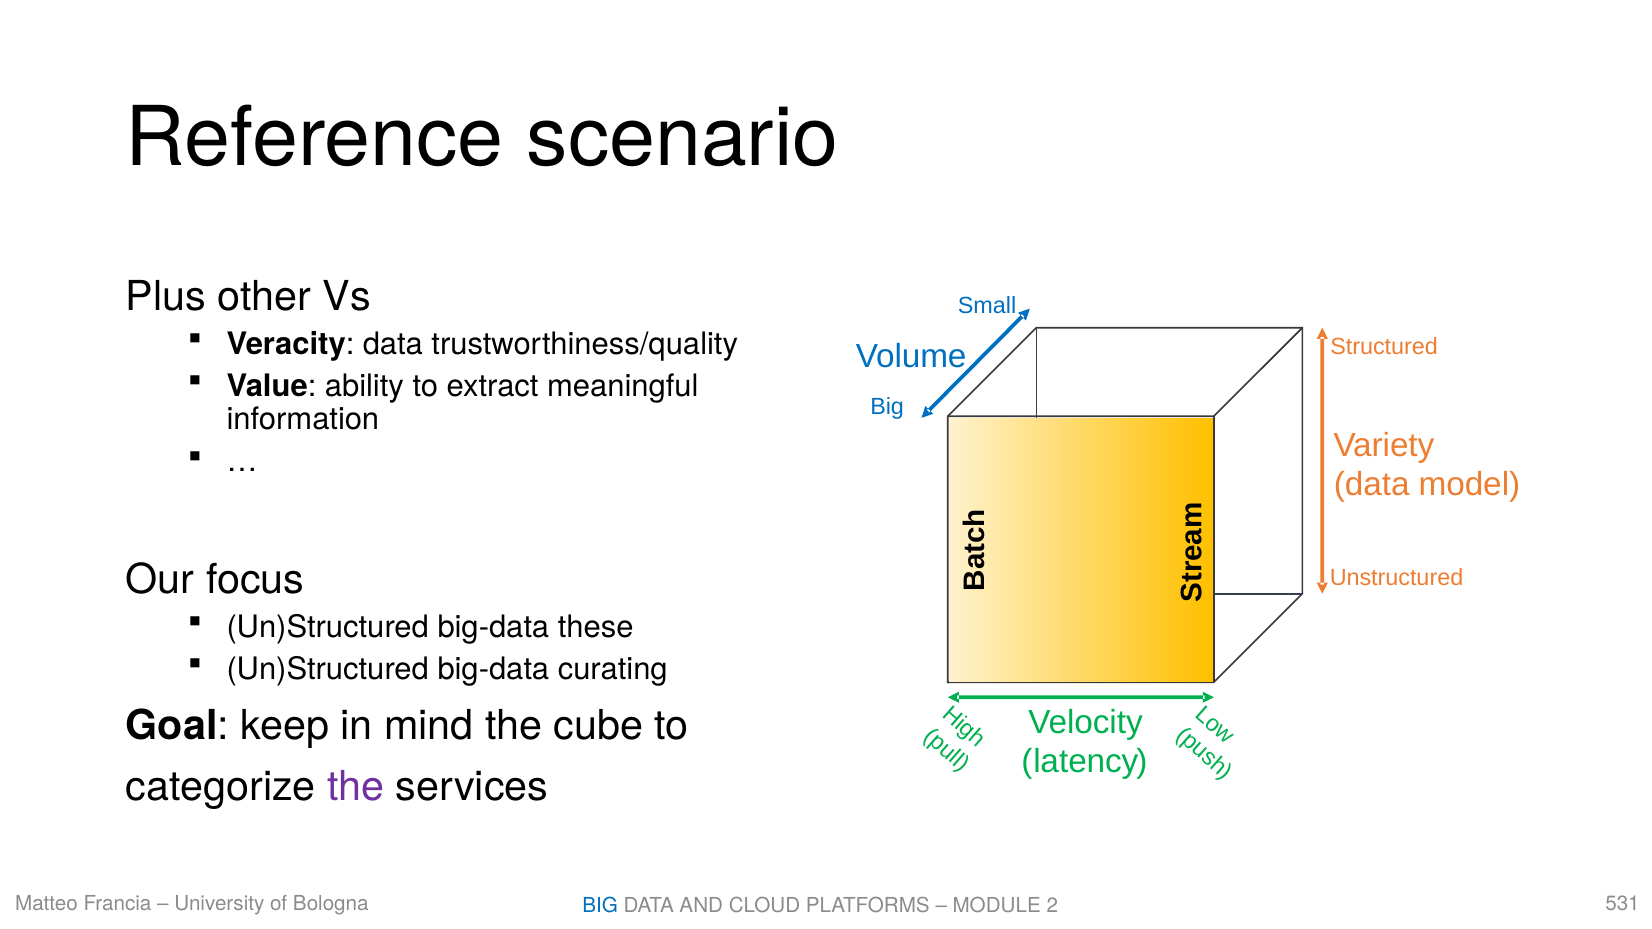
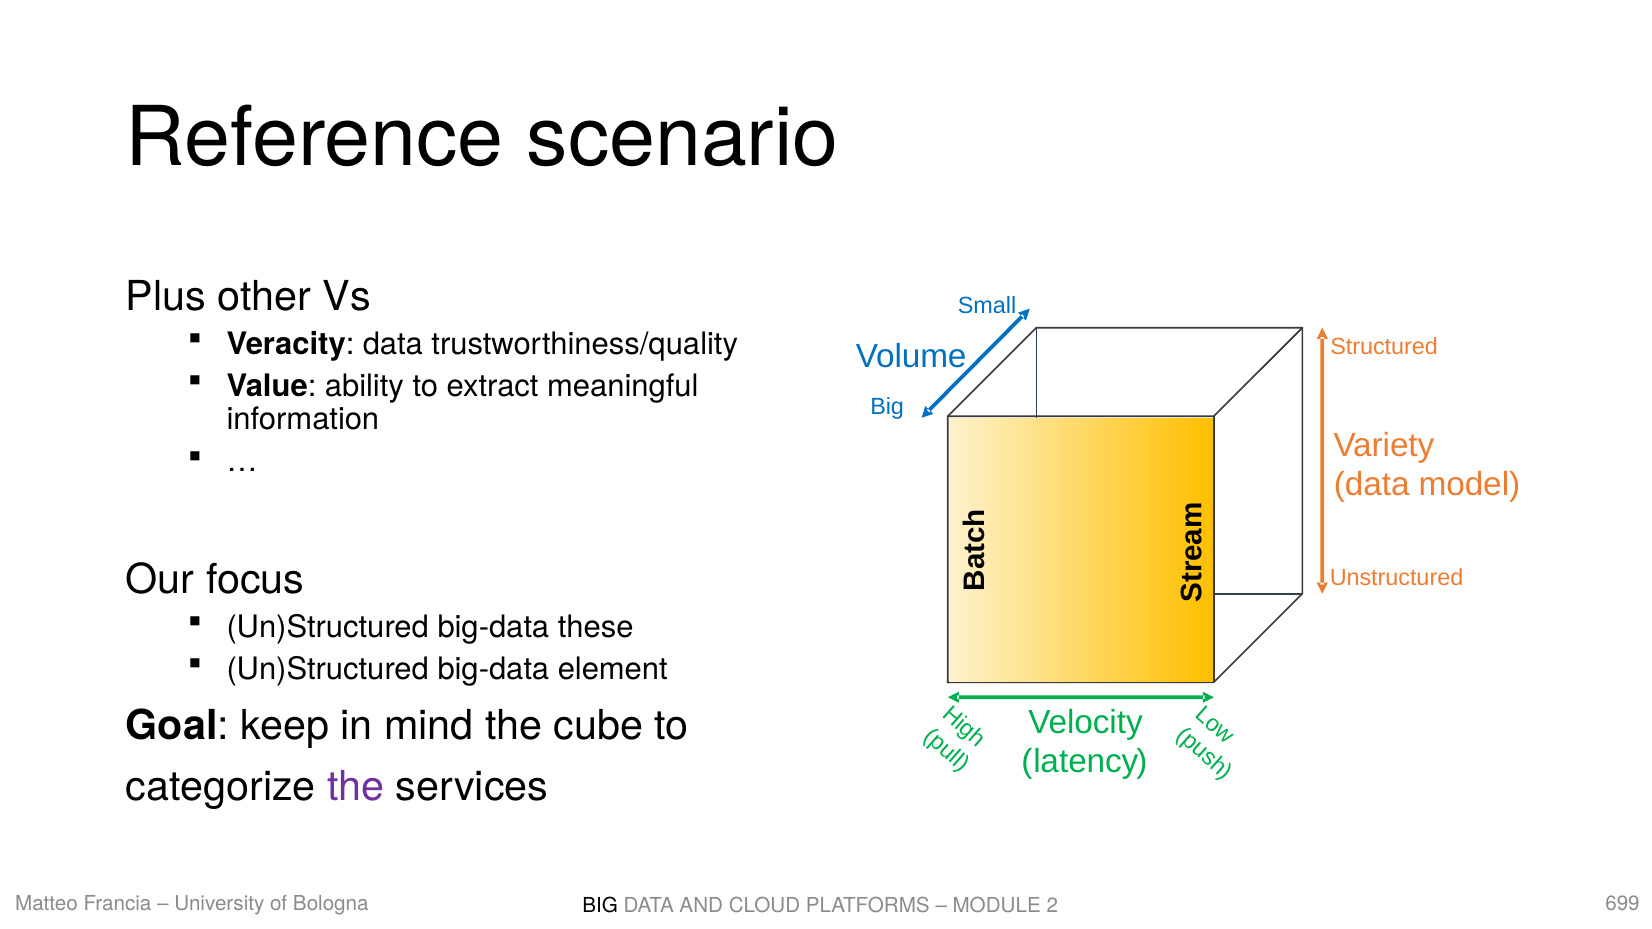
curating: curating -> element (613, 669)
531: 531 -> 699 (1623, 904)
BIG colour: blue -> black (600, 906)
